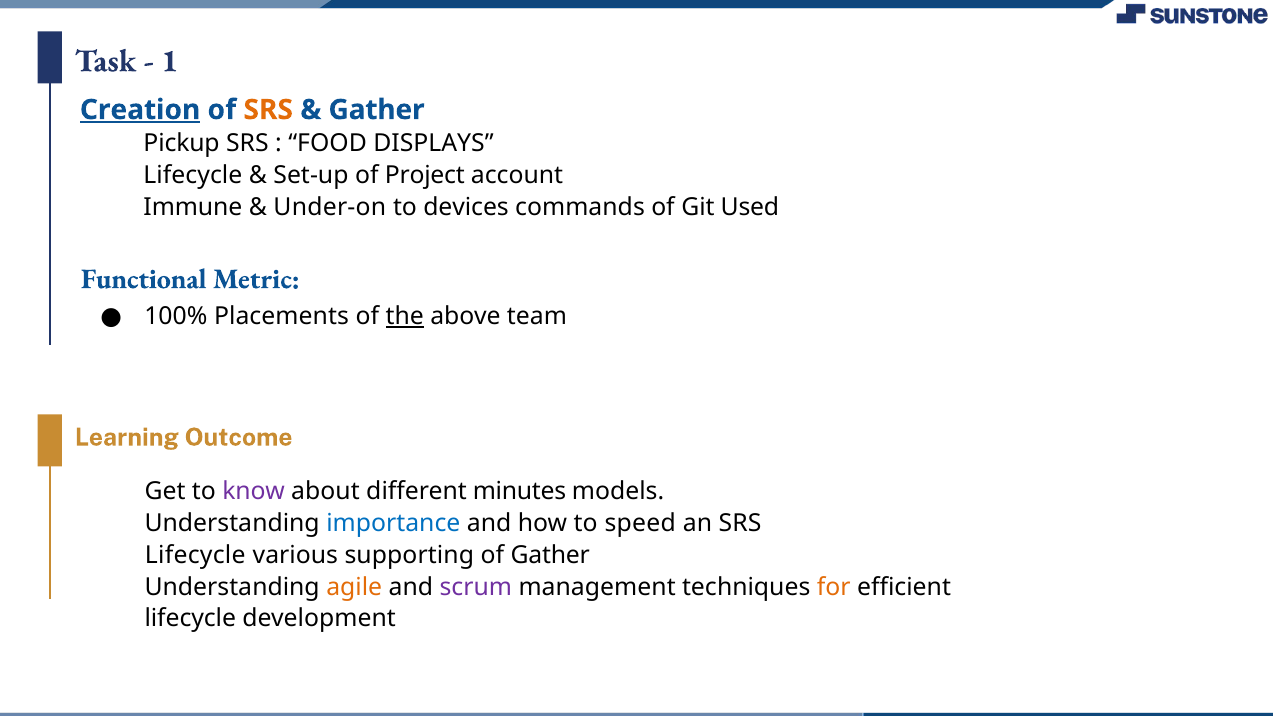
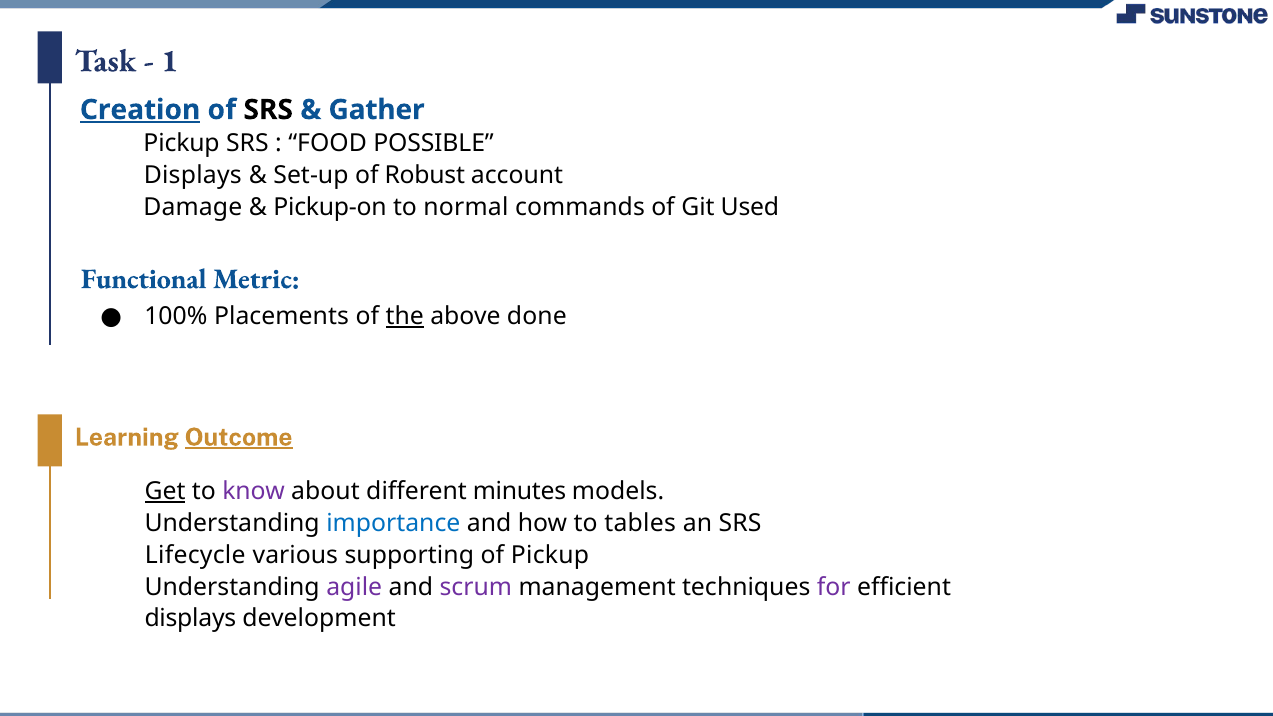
SRS colour: orange -> black (268, 110)
DISPLAYS: DISPLAYS -> POSSIBLE (434, 143)
Lifecycle: Lifecycle -> Displays (193, 175)
Project: Project -> Robust (425, 175)
Immune: Immune -> Damage (193, 207)
Under-on: Under-on -> Pickup-on (330, 207)
devices: devices -> normal (466, 207)
team: team -> done (537, 317)
Outcome underline: none -> present (239, 437)
Get underline: none -> present (165, 492)
speed: speed -> tables (640, 523)
of Gather: Gather -> Pickup (550, 555)
agile colour: orange -> purple (354, 587)
for colour: orange -> purple (834, 587)
lifecycle: lifecycle -> displays (190, 619)
